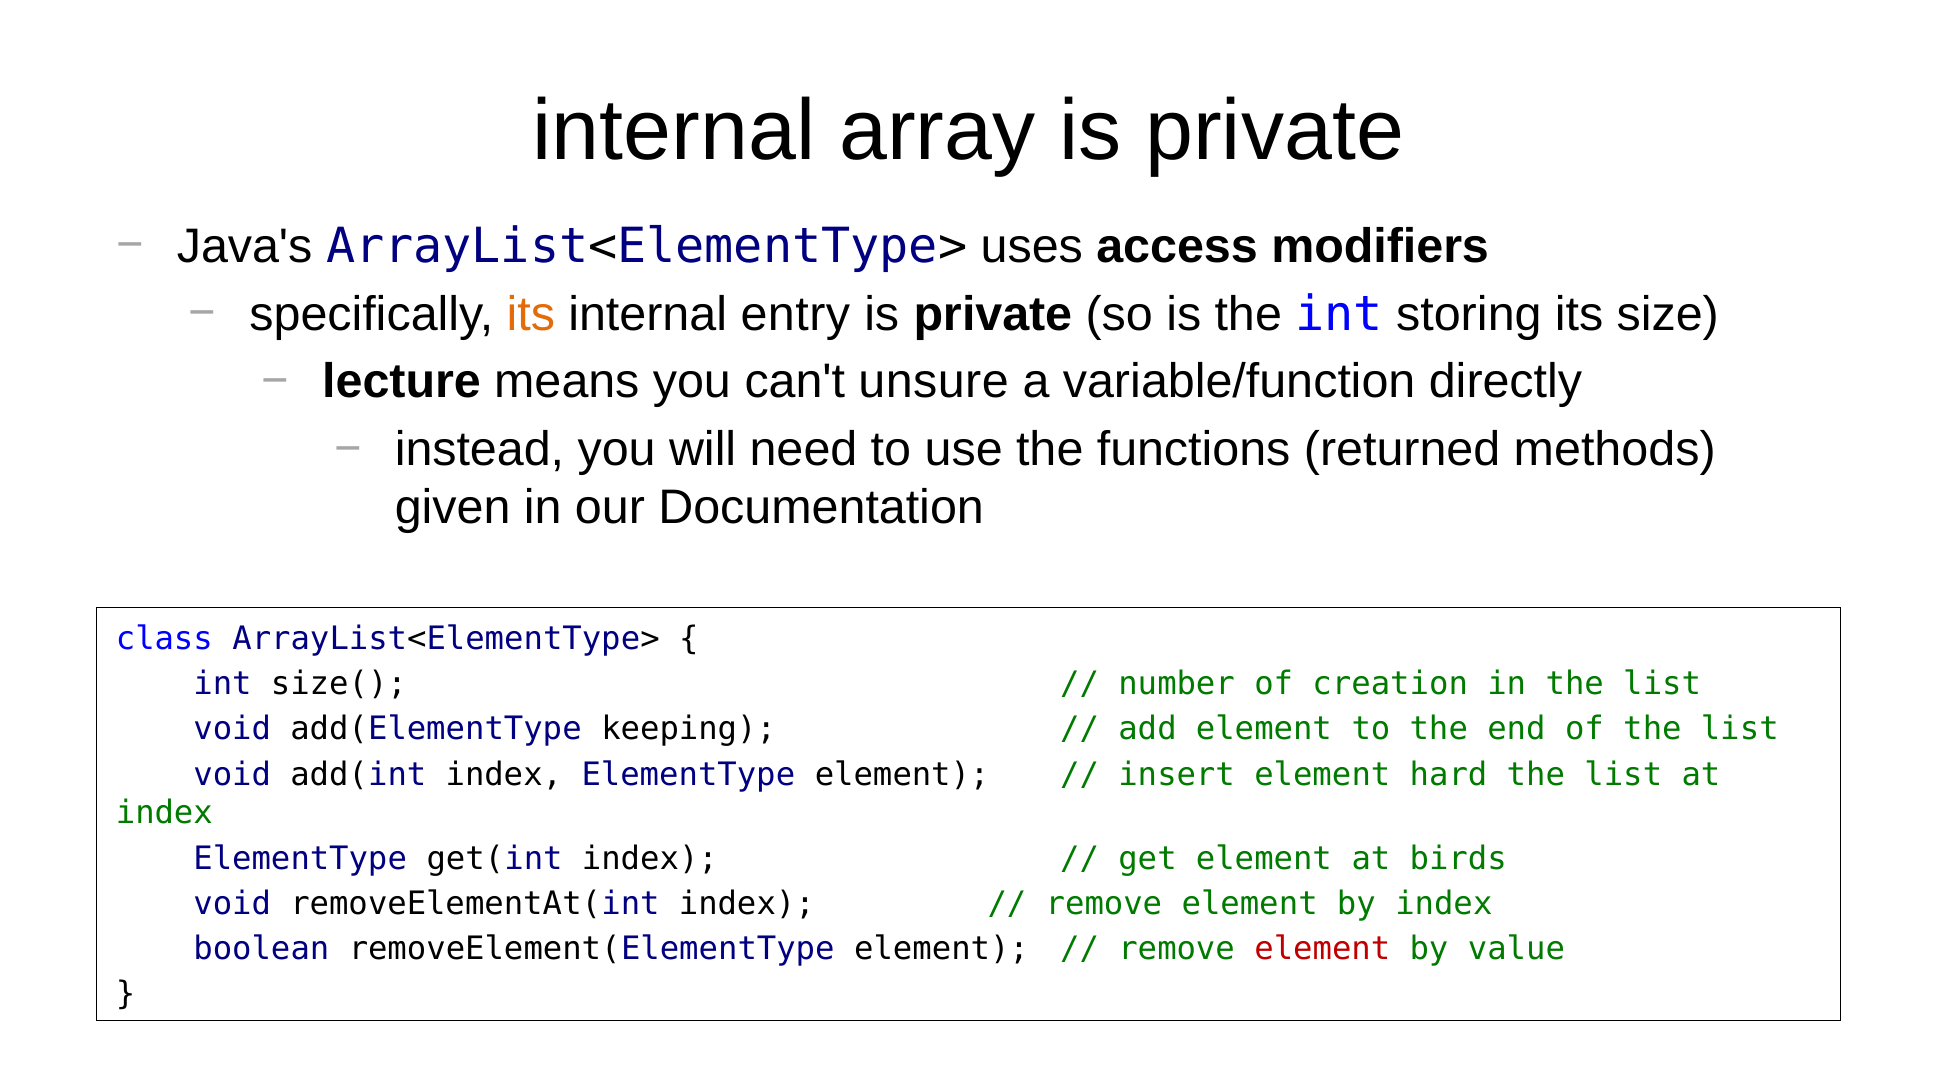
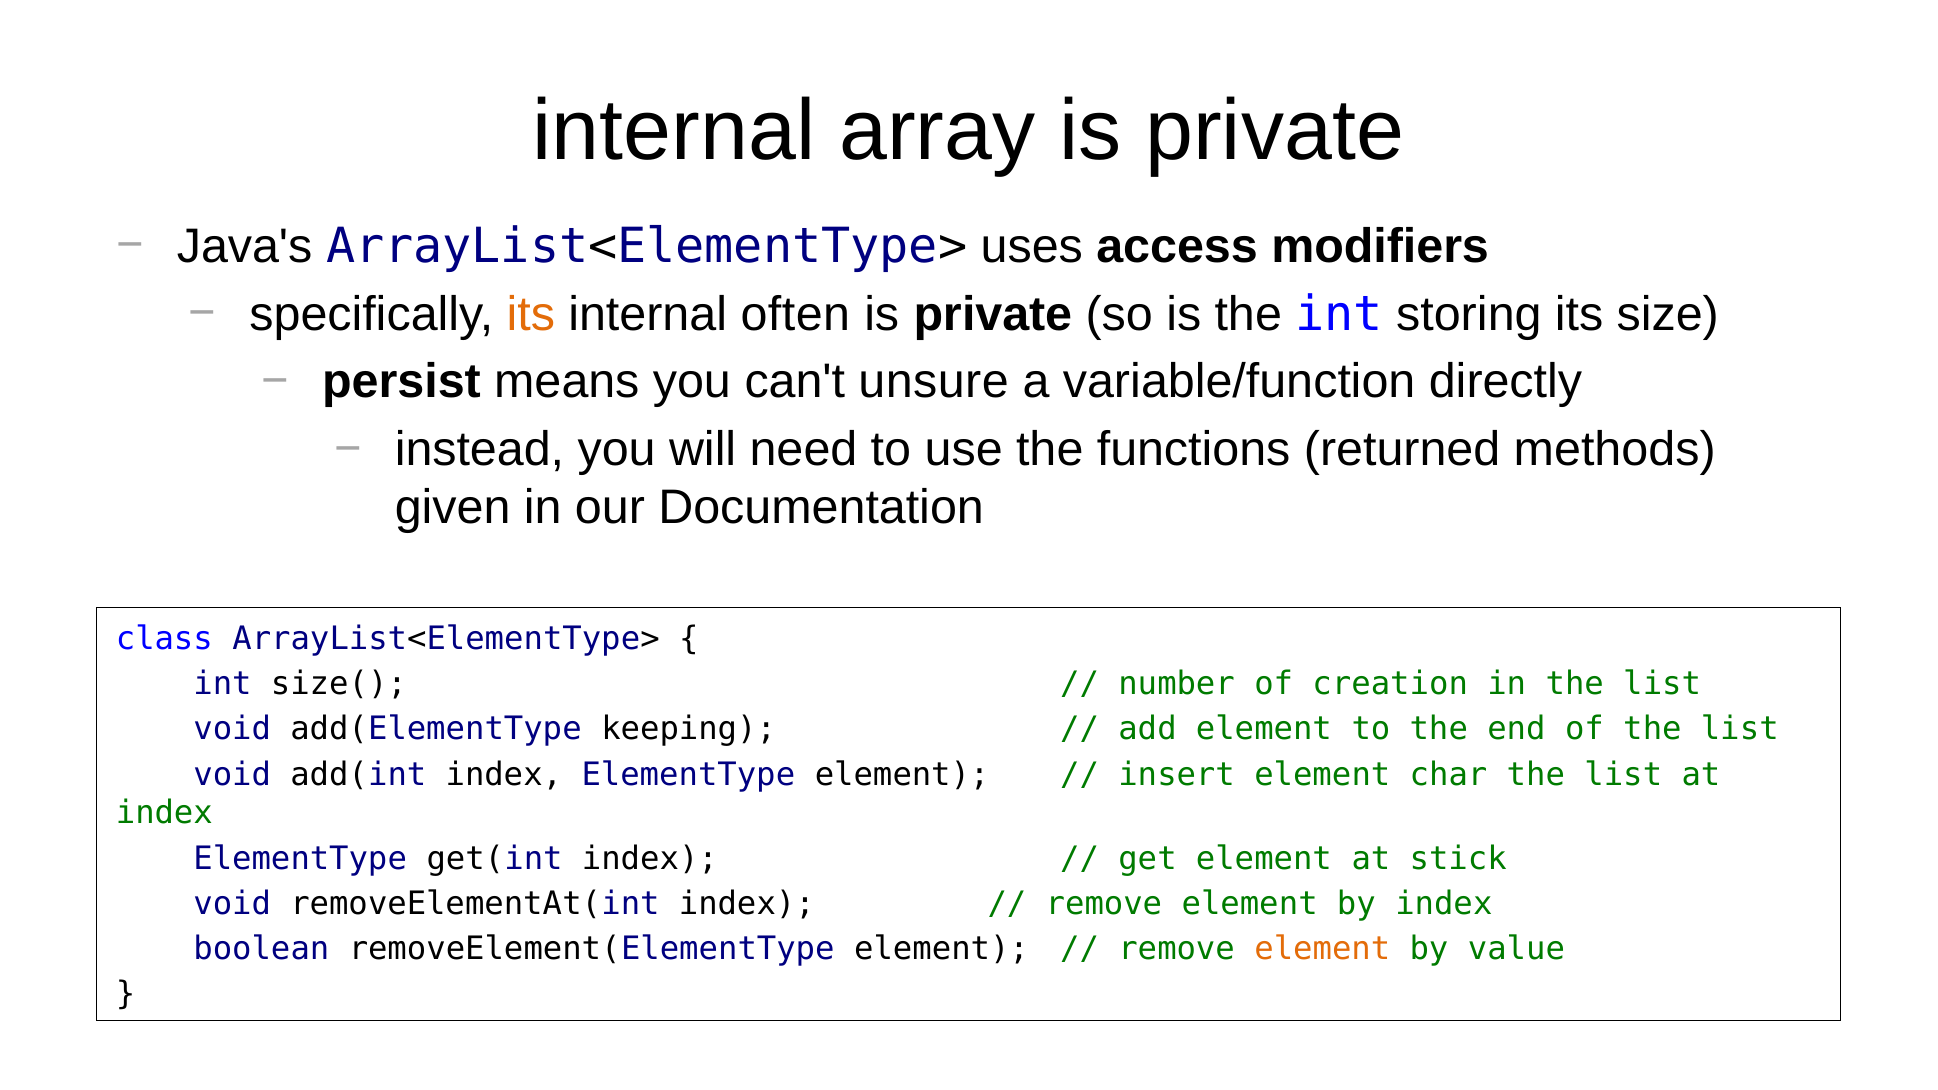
entry: entry -> often (795, 314)
lecture: lecture -> persist (402, 382)
hard: hard -> char (1449, 775)
birds: birds -> stick (1458, 859)
element colour: red -> orange (1322, 949)
